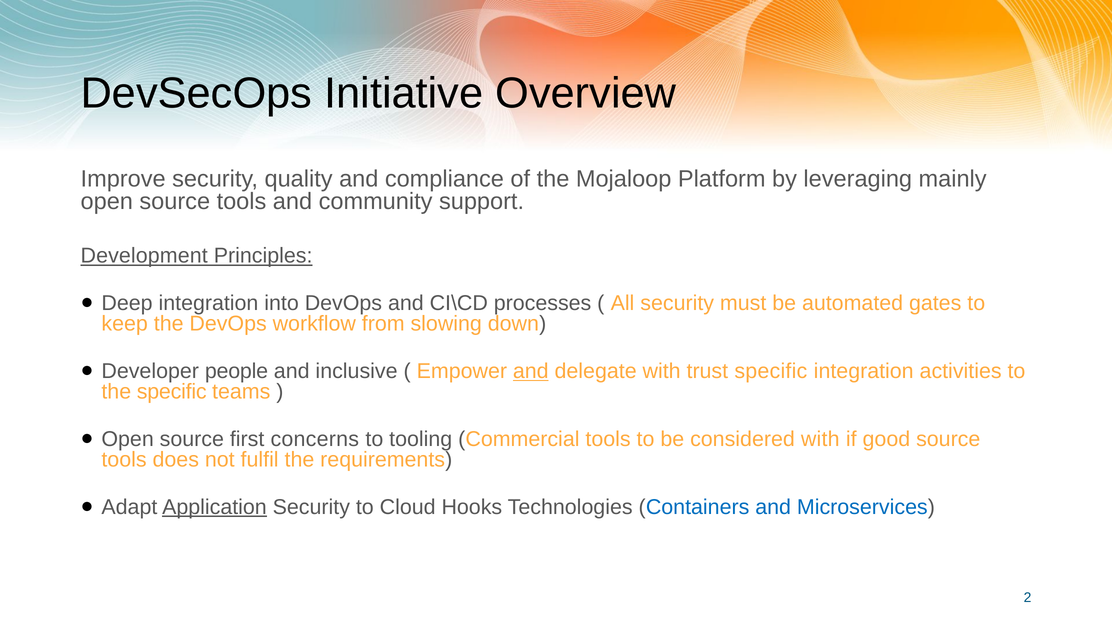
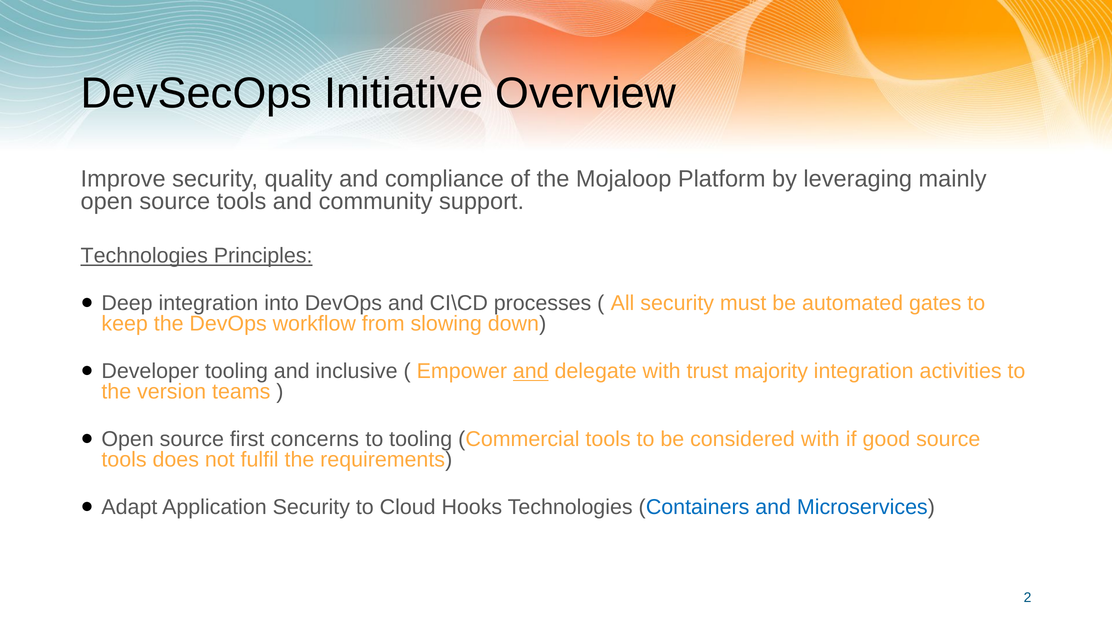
Development: Development -> Technologies (144, 256)
Developer people: people -> tooling (236, 371)
trust specific: specific -> majority (771, 371)
the specific: specific -> version (172, 391)
Application underline: present -> none (214, 507)
